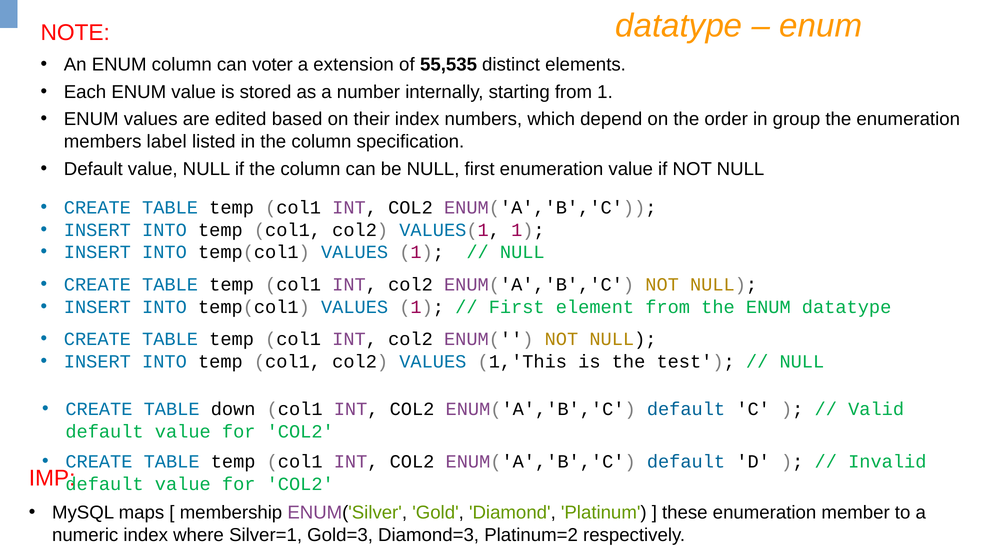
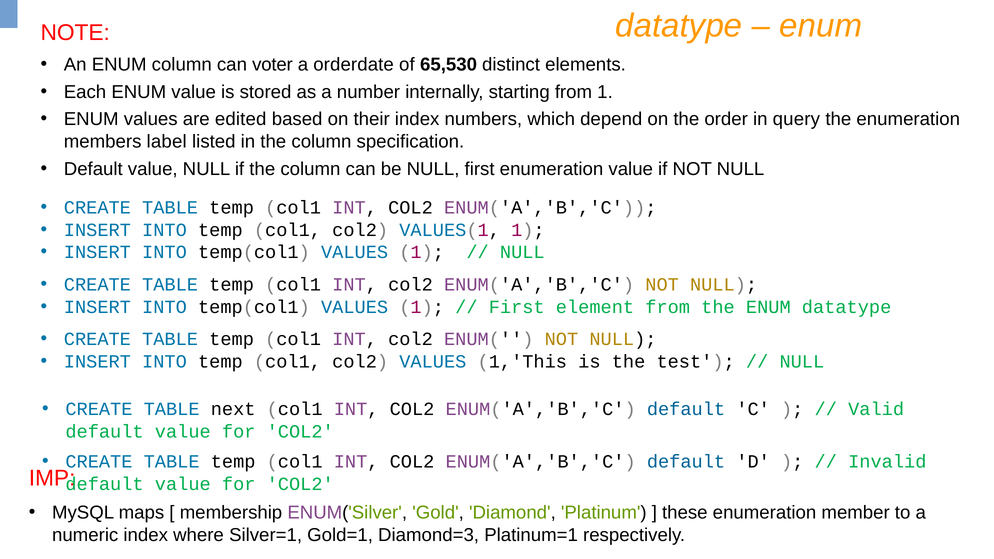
extension: extension -> orderdate (354, 65)
55,535: 55,535 -> 65,530 (449, 65)
group: group -> query (796, 119)
down: down -> next (233, 409)
Gold=3: Gold=3 -> Gold=1 (340, 535)
Platinum=2: Platinum=2 -> Platinum=1 (531, 535)
